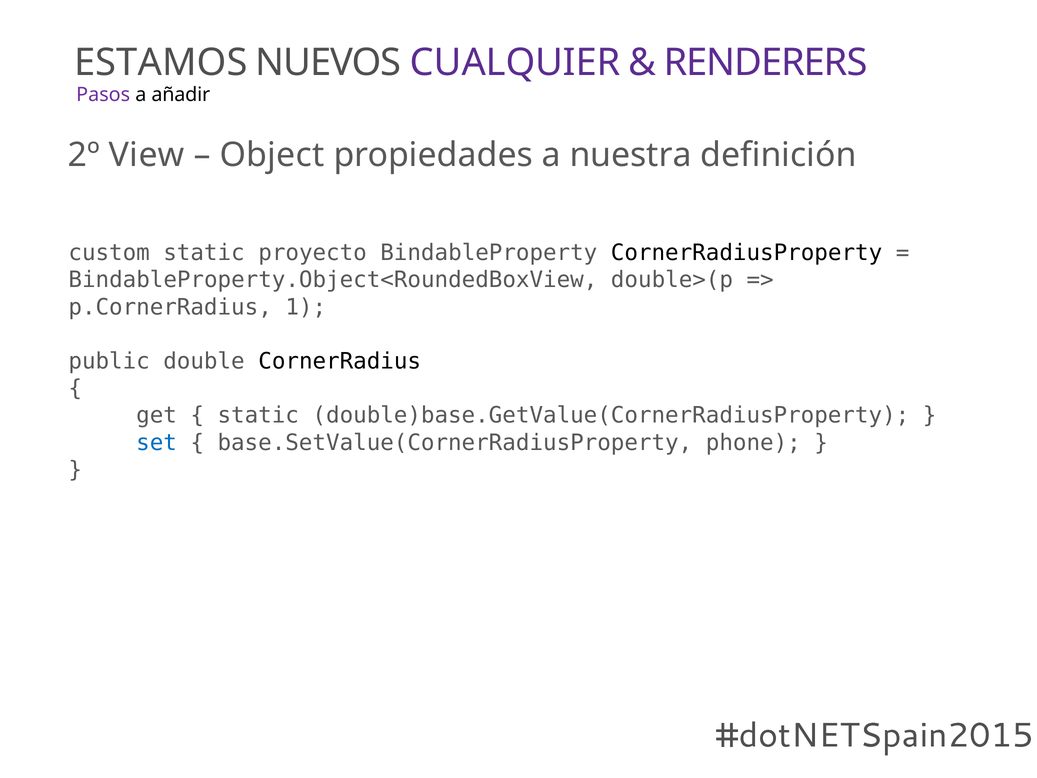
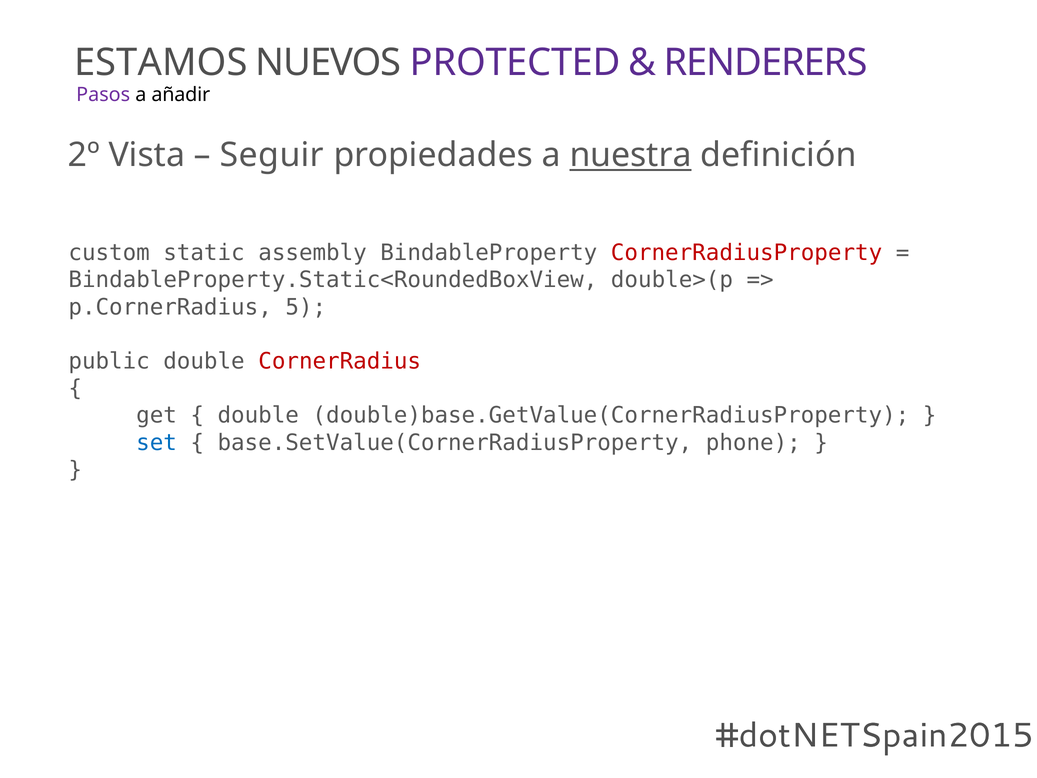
CUALQUIER: CUALQUIER -> PROTECTED (515, 63)
View: View -> Vista (147, 155)
Object: Object -> Seguir (272, 155)
nuestra underline: none -> present (631, 155)
proyecto: proyecto -> assembly (313, 253)
CornerRadiusProperty colour: black -> red (747, 253)
BindableProperty.Object<RoundedBoxView: BindableProperty.Object<RoundedBoxView -> BindableProperty.Static<RoundedBoxView (333, 280)
1: 1 -> 5 (306, 307)
CornerRadius colour: black -> red (340, 361)
static: static -> double (258, 415)
